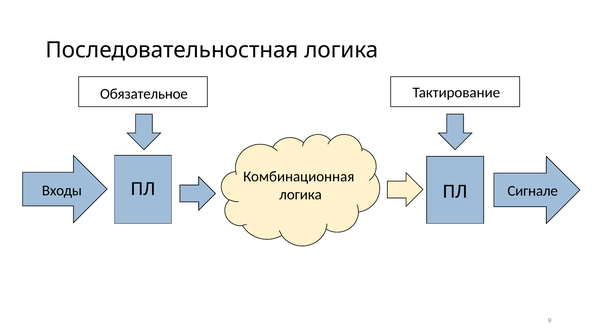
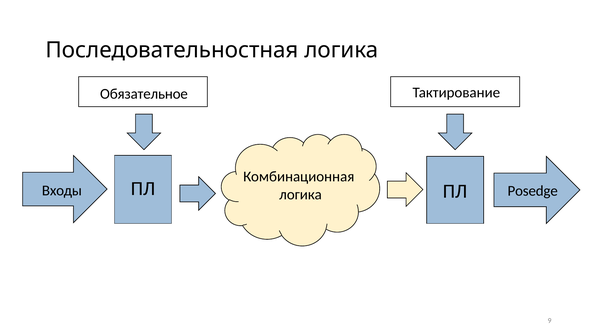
Сигнале: Сигнале -> Posedge (533, 191)
